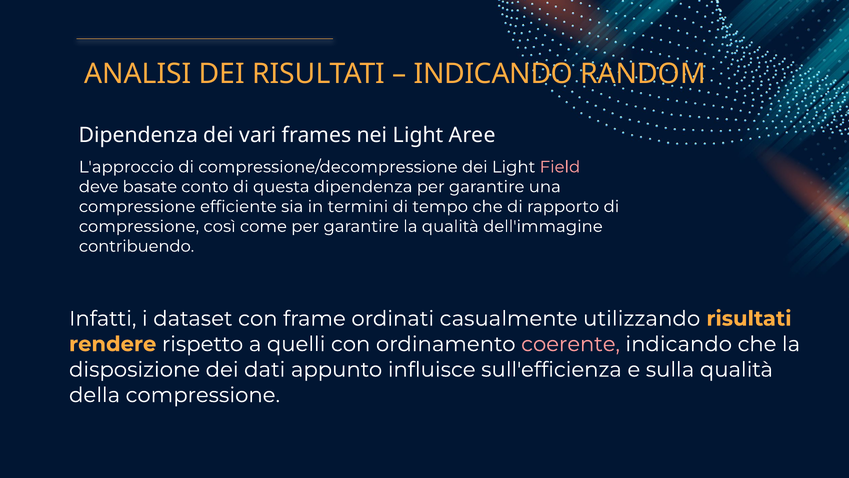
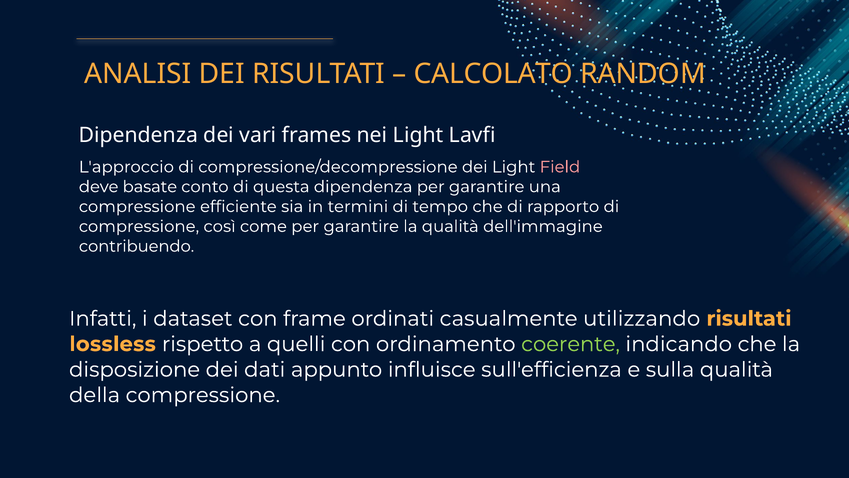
INDICANDO: INDICANDO -> CALCOLATO (493, 74)
Aree: Aree -> Lavfi (472, 135)
rendere: rendere -> lossless (113, 344)
coerente colour: pink -> light green (571, 344)
